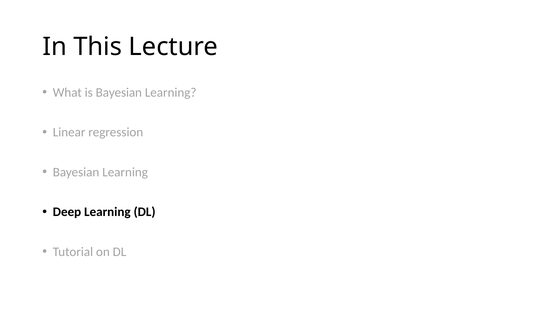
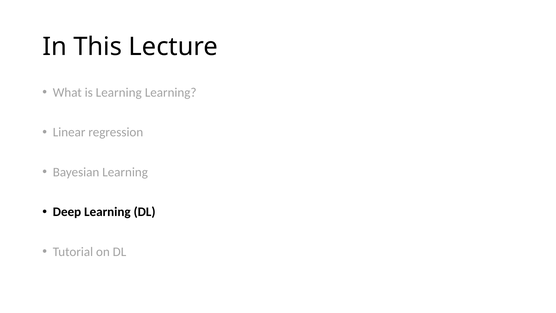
is Bayesian: Bayesian -> Learning (119, 92)
